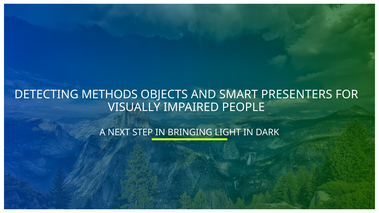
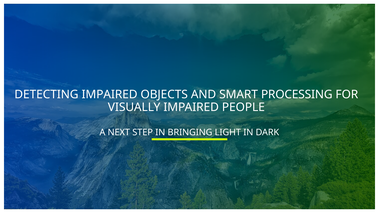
DETECTING METHODS: METHODS -> IMPAIRED (110, 94)
PRESENTERS: PRESENTERS -> PROCESSING (297, 94)
